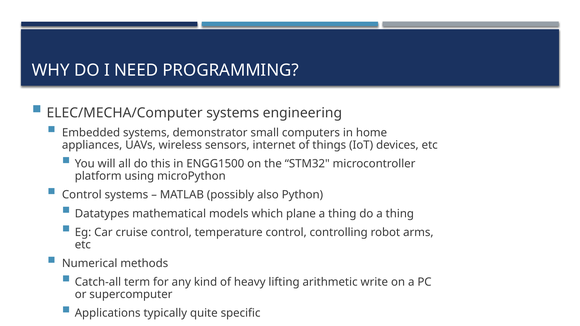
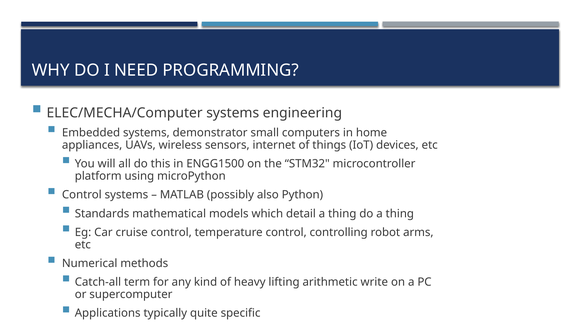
Datatypes: Datatypes -> Standards (102, 214)
plane: plane -> detail (301, 214)
